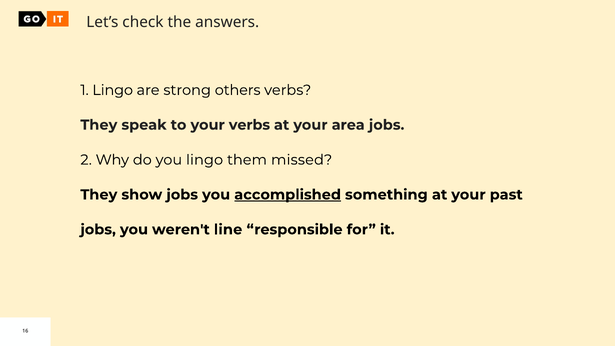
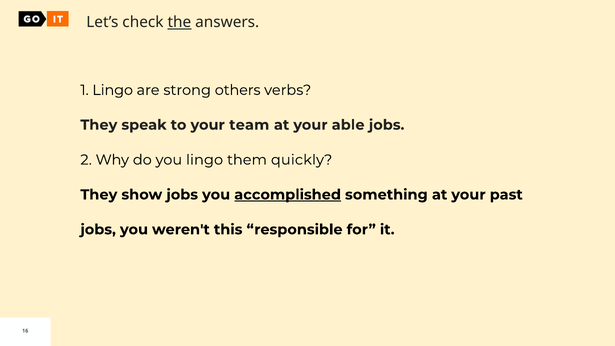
the underline: none -> present (179, 22)
your verbs: verbs -> team (249, 125)
area: area -> able (348, 125)
missed: missed -> quickly (302, 160)
line: line -> this (228, 230)
